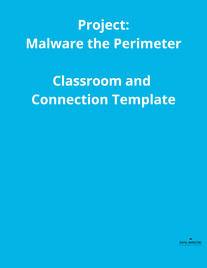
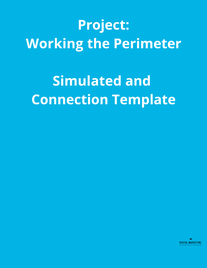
Malware: Malware -> Working (55, 44)
Classroom: Classroom -> Simulated (87, 81)
